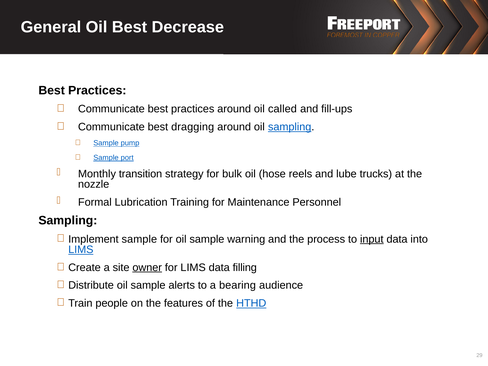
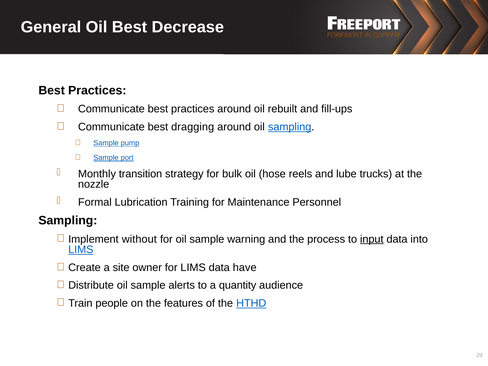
called: called -> rebuilt (282, 109)
Implement sample: sample -> without (139, 239)
owner underline: present -> none (147, 267)
filling: filling -> have (245, 267)
bearing: bearing -> quantity (238, 285)
